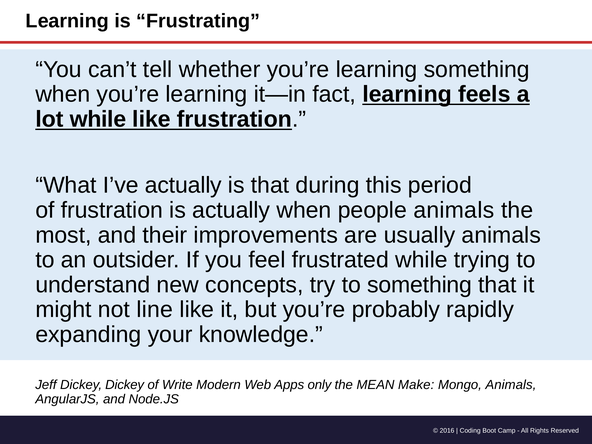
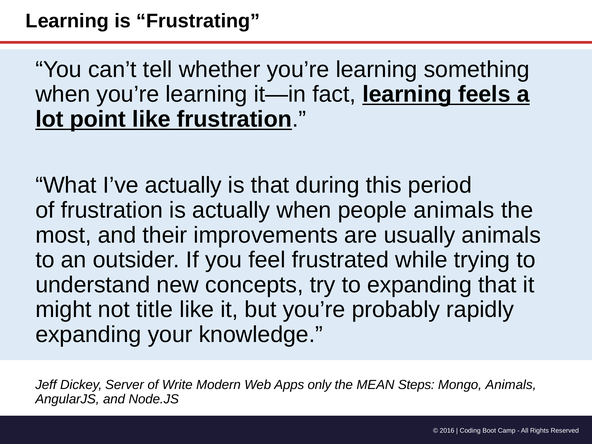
lot while: while -> point (98, 119)
to something: something -> expanding (420, 285)
line: line -> title (155, 310)
Dickey Dickey: Dickey -> Server (125, 385)
Make: Make -> Steps (416, 385)
